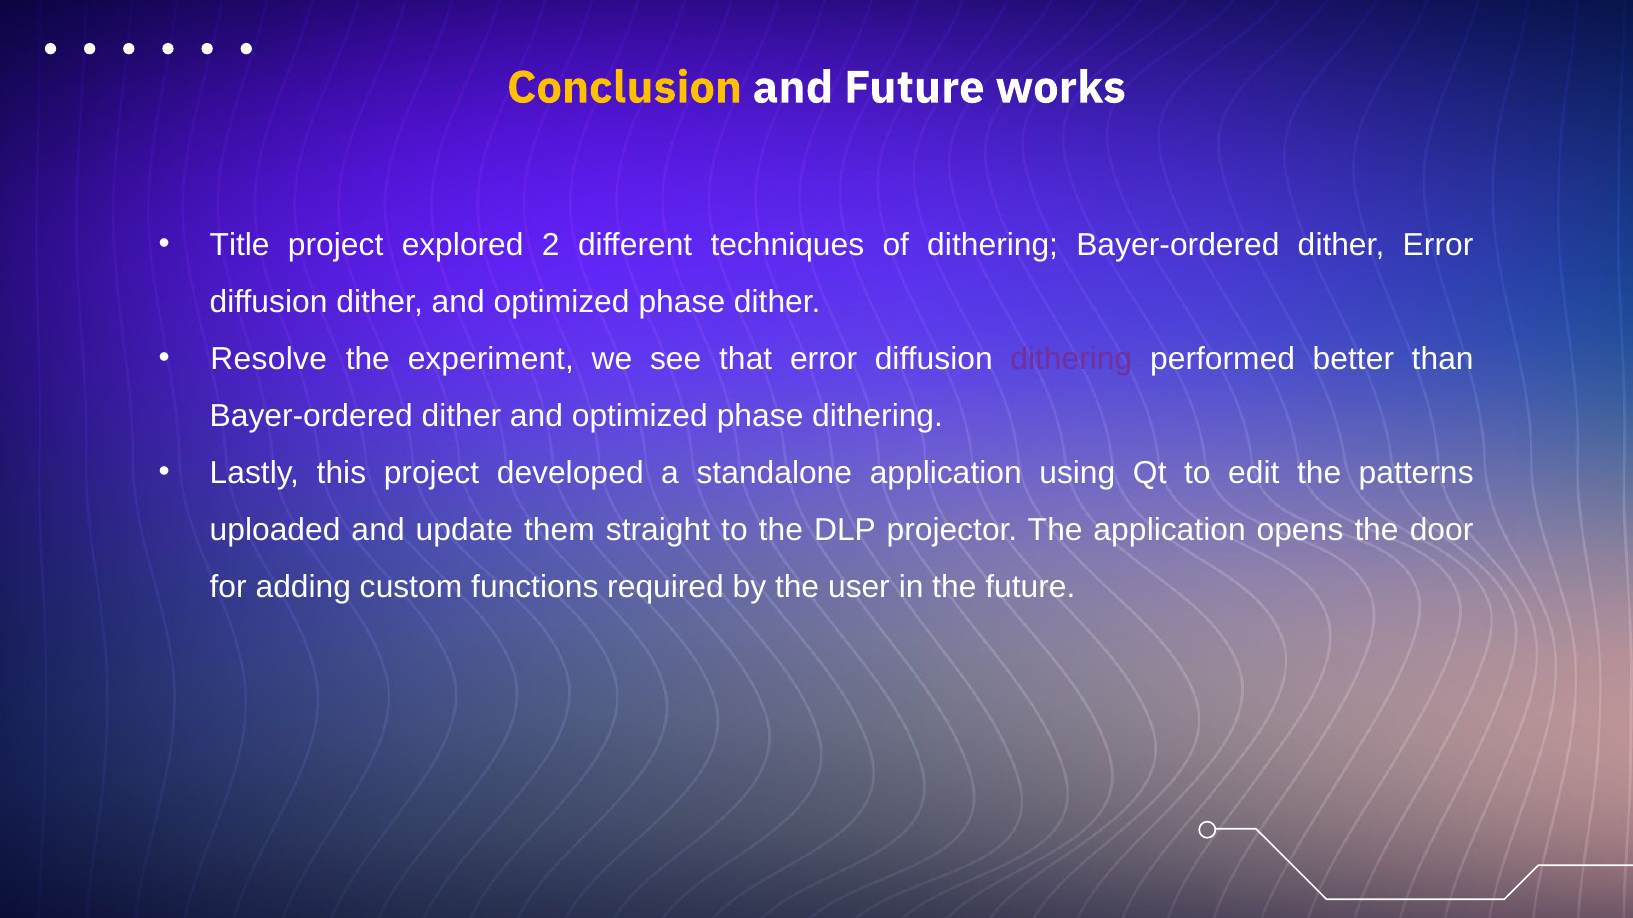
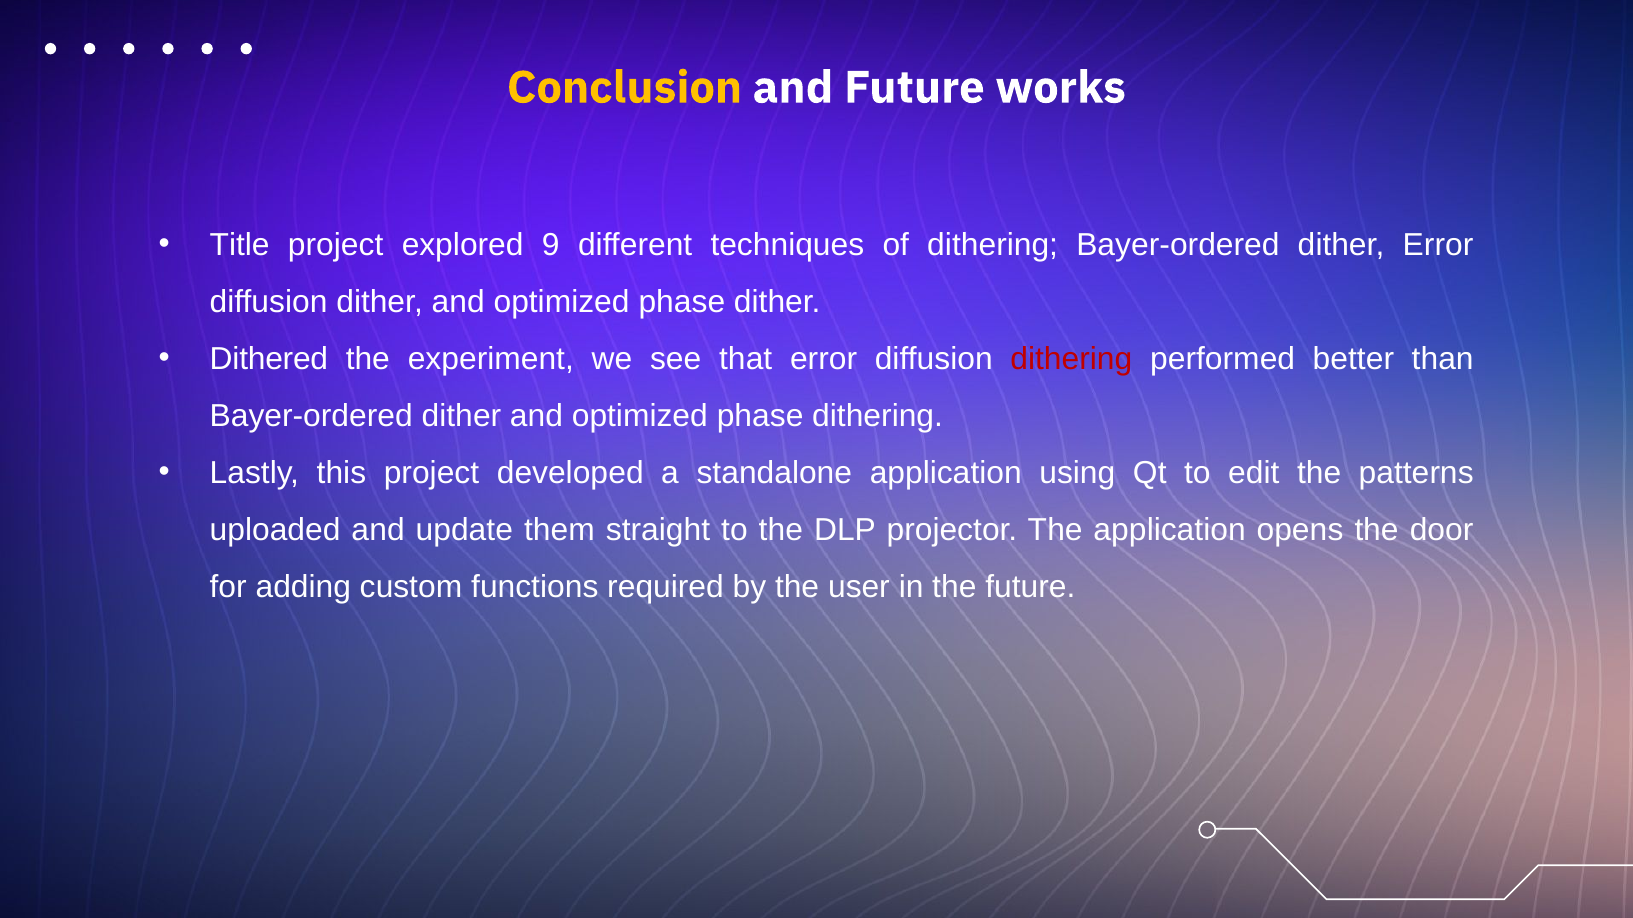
2: 2 -> 9 (551, 245)
Resolve: Resolve -> Dithered (269, 359)
dithering colour: purple -> red (1071, 359)
